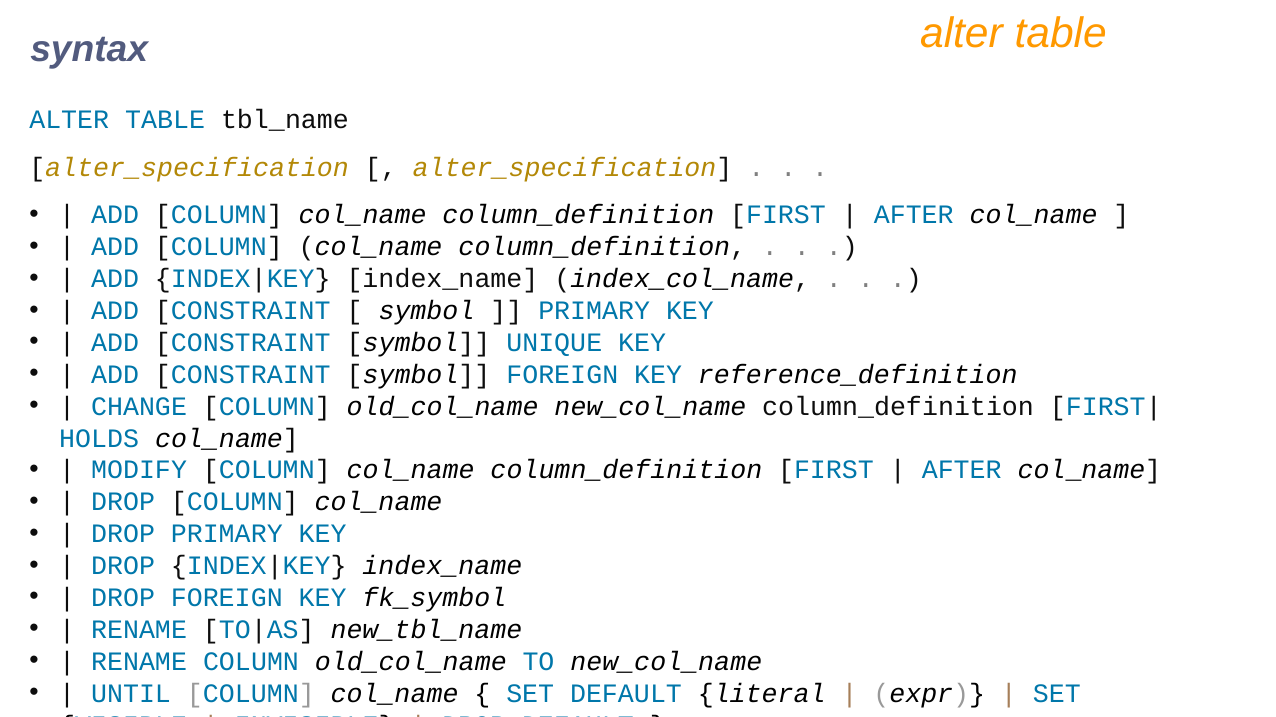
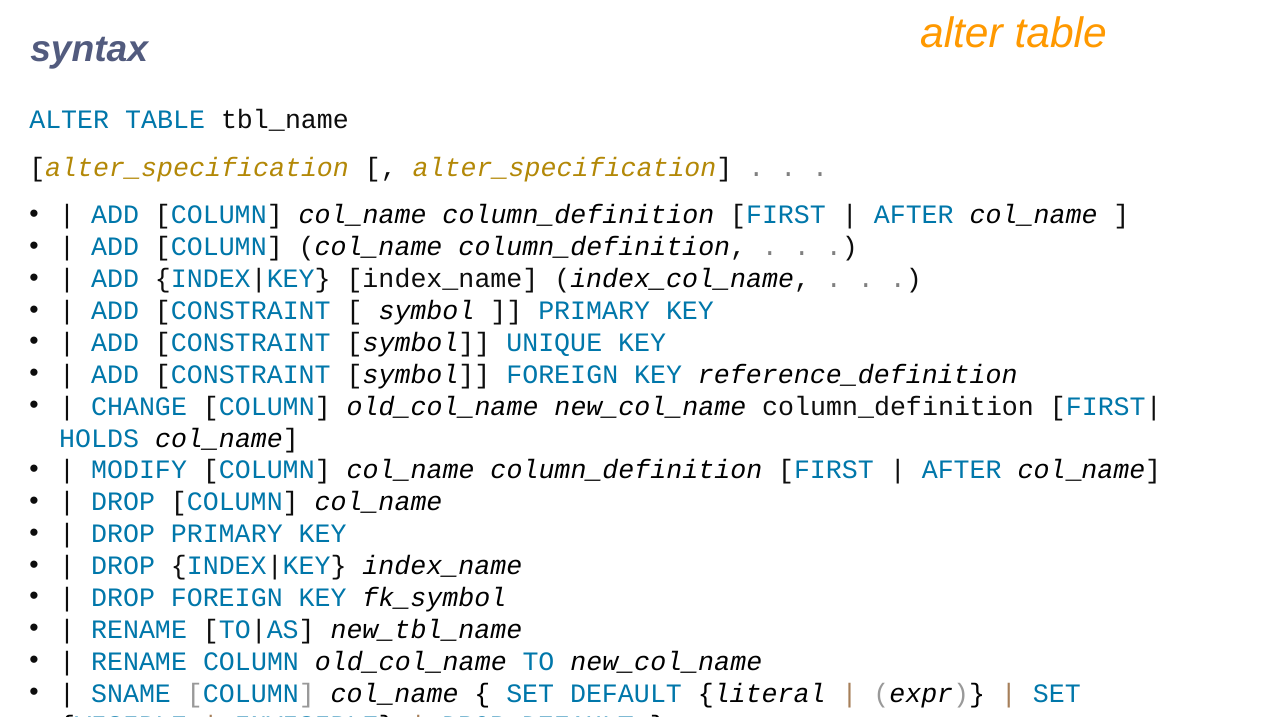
UNTIL: UNTIL -> SNAME (131, 694)
